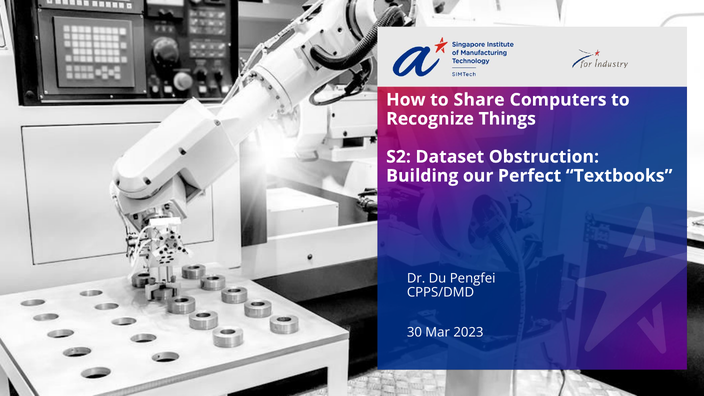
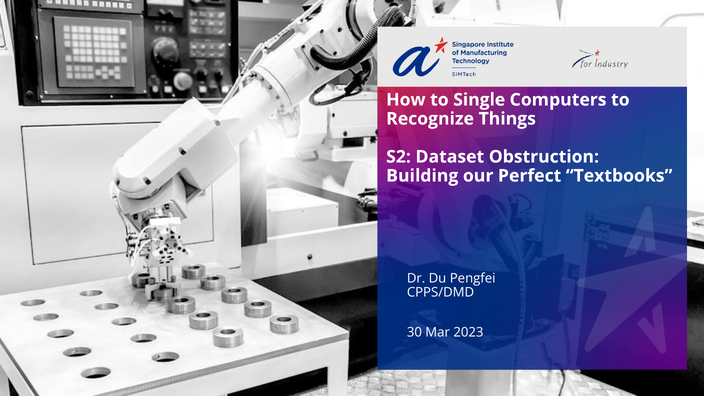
Share: Share -> Single (479, 100)
